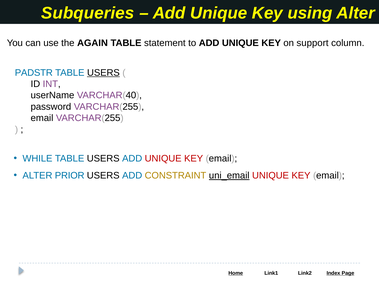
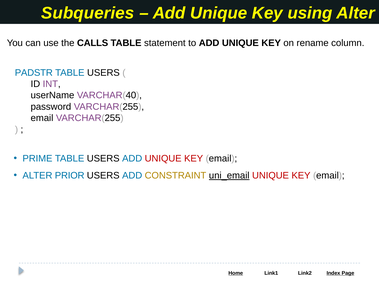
AGAIN: AGAIN -> CALLS (93, 43)
support: support -> rename (313, 43)
USERS underline: present -> none (103, 73)
WHILE: WHILE -> PRIME (37, 159)
